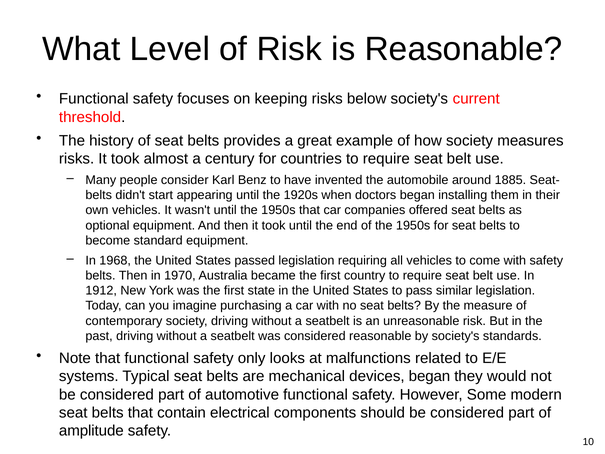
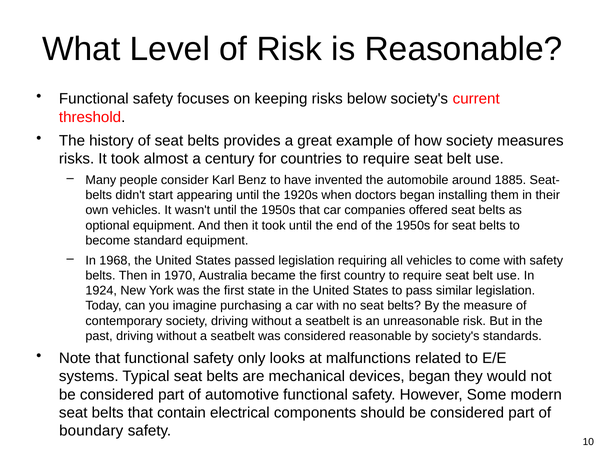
1912: 1912 -> 1924 (101, 290)
amplitude: amplitude -> boundary (91, 431)
